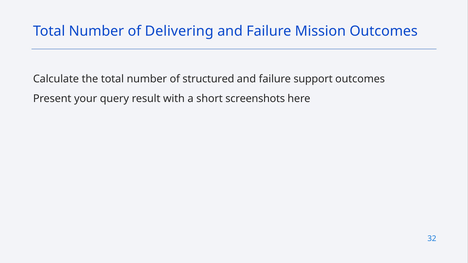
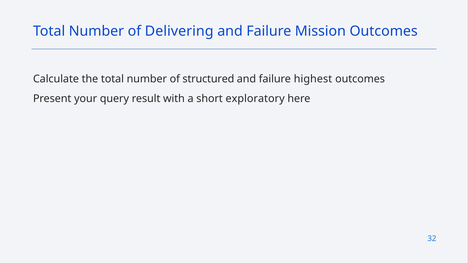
support: support -> highest (313, 79)
screenshots: screenshots -> exploratory (255, 99)
